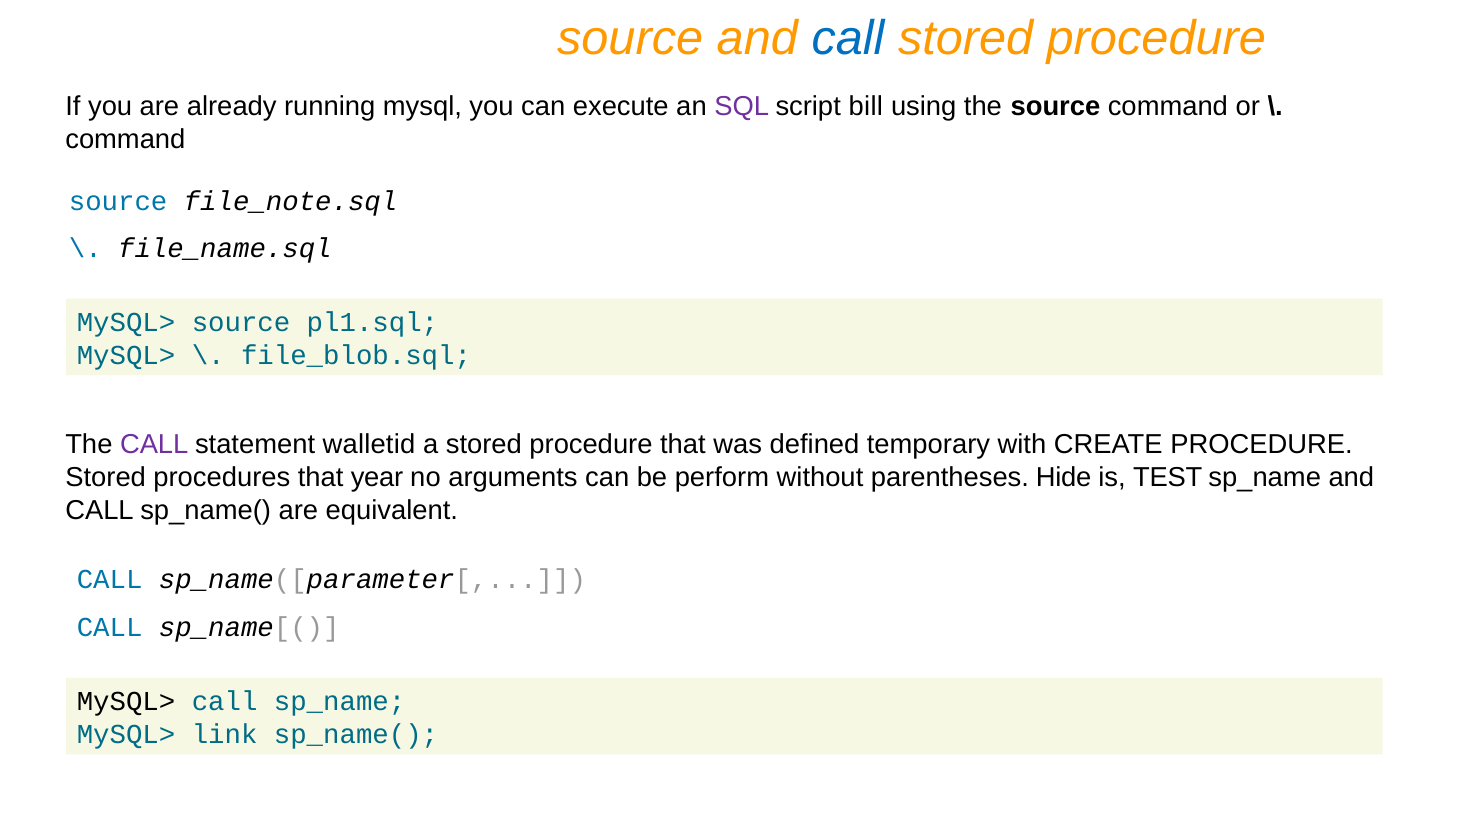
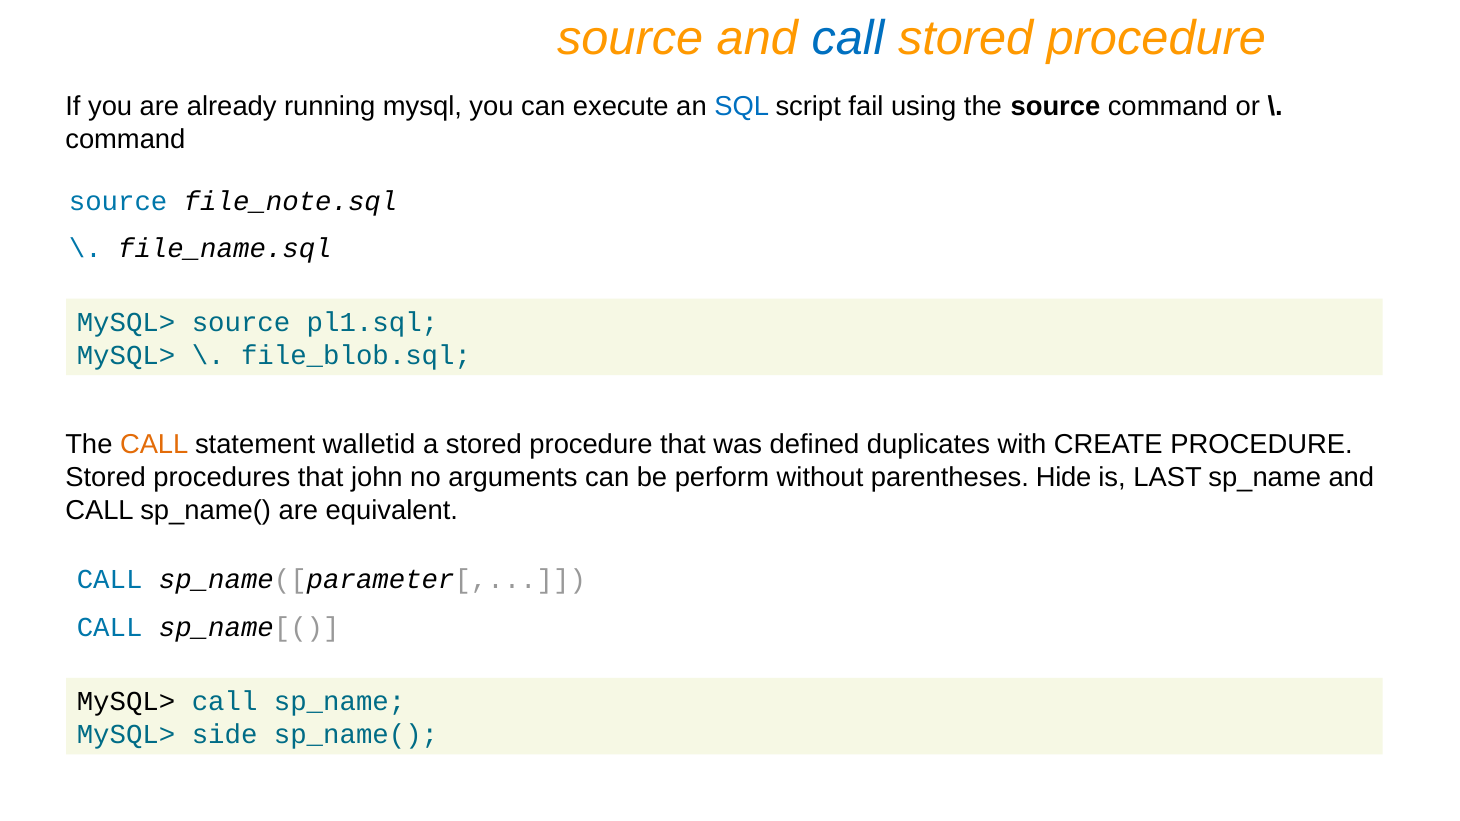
SQL colour: purple -> blue (742, 107)
bill: bill -> fail (866, 107)
CALL colour: purple -> orange (154, 444)
temporary: temporary -> duplicates (928, 444)
year: year -> john (377, 477)
TEST: TEST -> LAST (1168, 477)
link: link -> side (225, 735)
